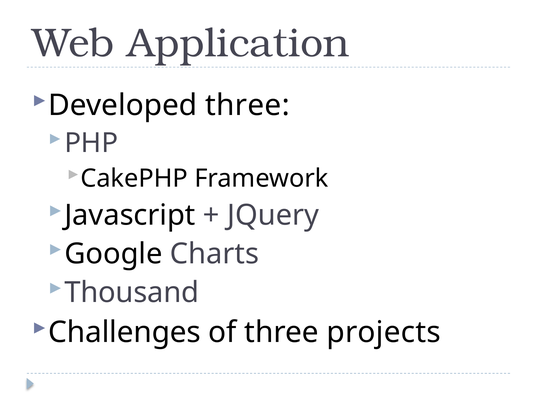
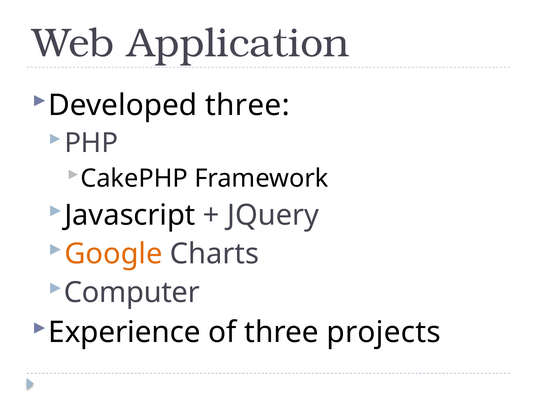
Google colour: black -> orange (113, 254)
Thousand: Thousand -> Computer (132, 292)
Challenges: Challenges -> Experience (124, 332)
